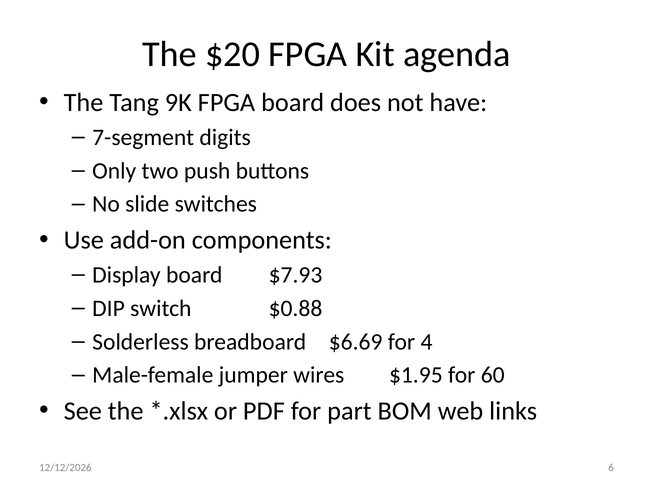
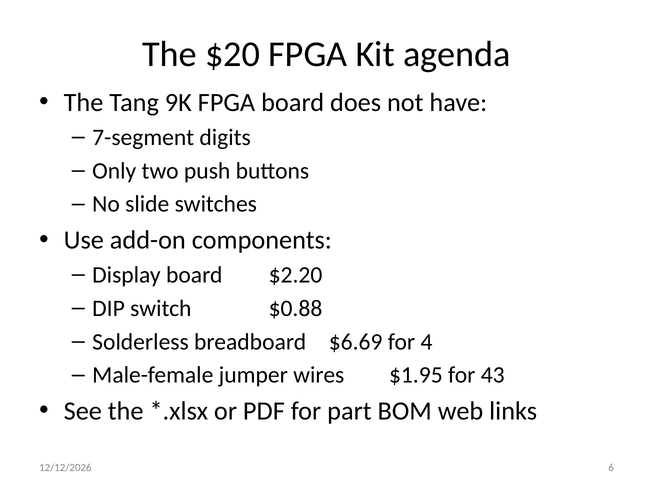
$7.93: $7.93 -> $2.20 (295, 275)
60: 60 -> 43 (493, 375)
